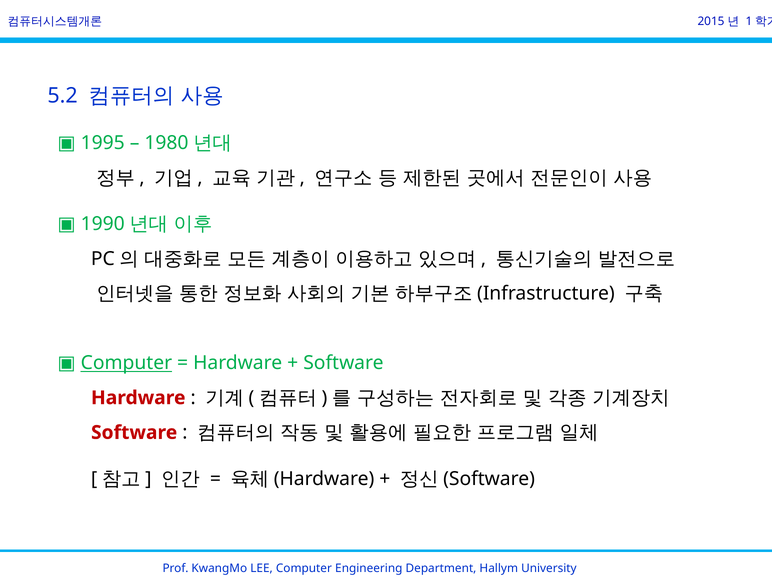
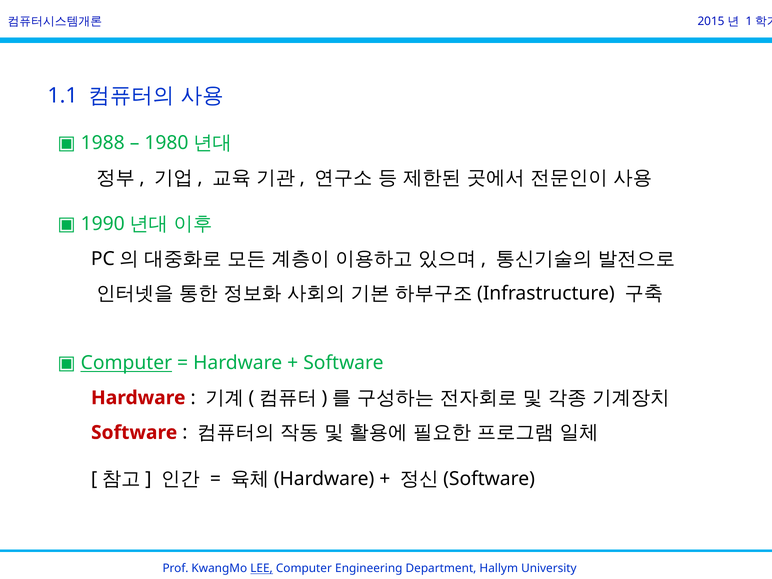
5.2: 5.2 -> 1.1 (63, 96)
1995: 1995 -> 1988 (103, 143)
LEE underline: none -> present (262, 569)
